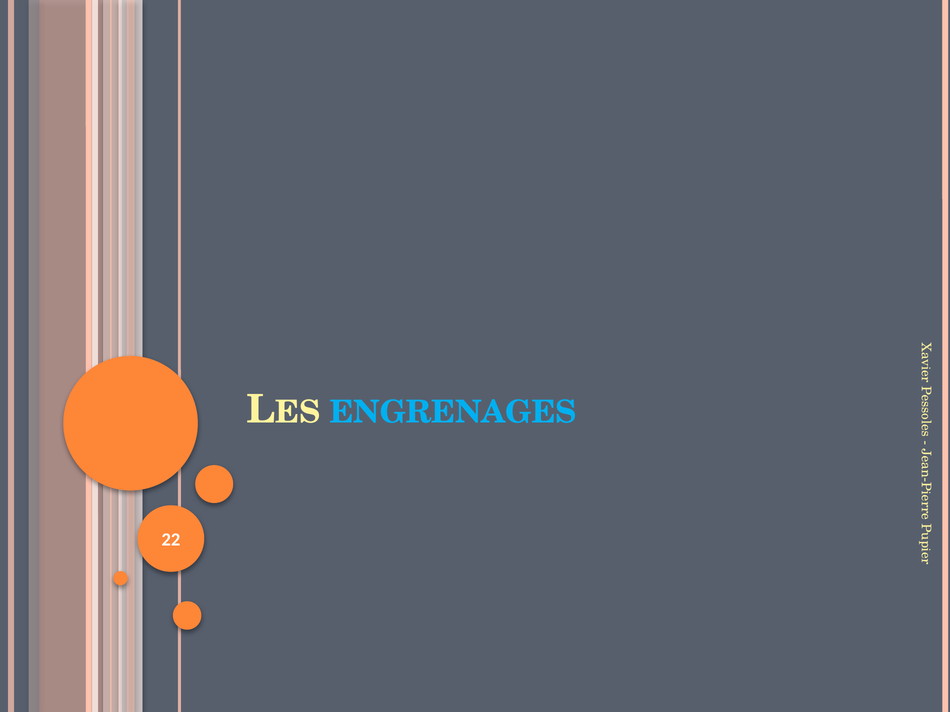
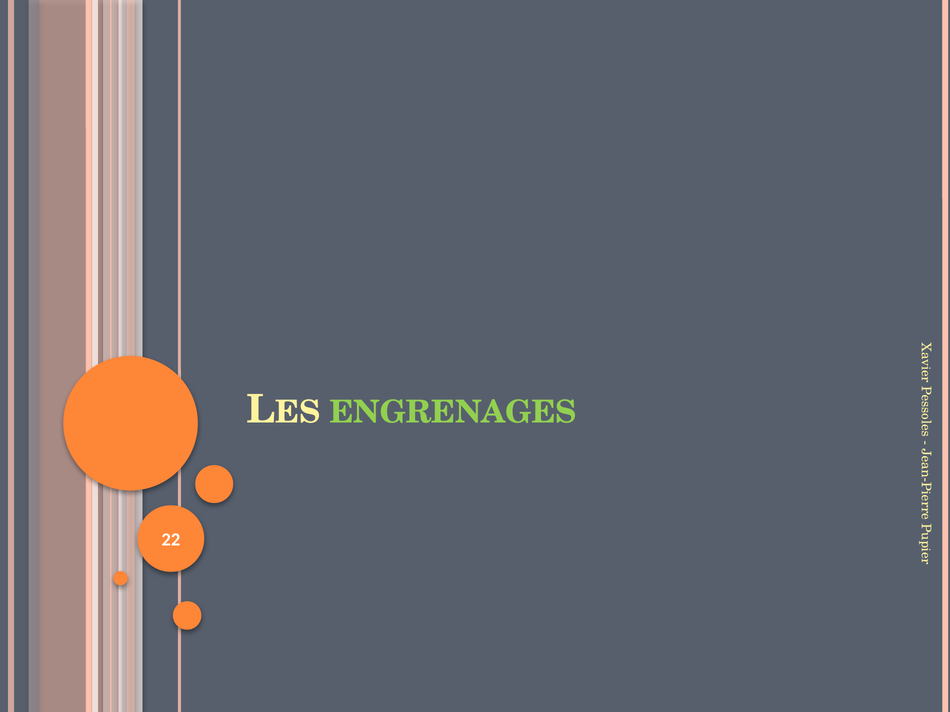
ENGRENAGES colour: light blue -> light green (453, 413)
